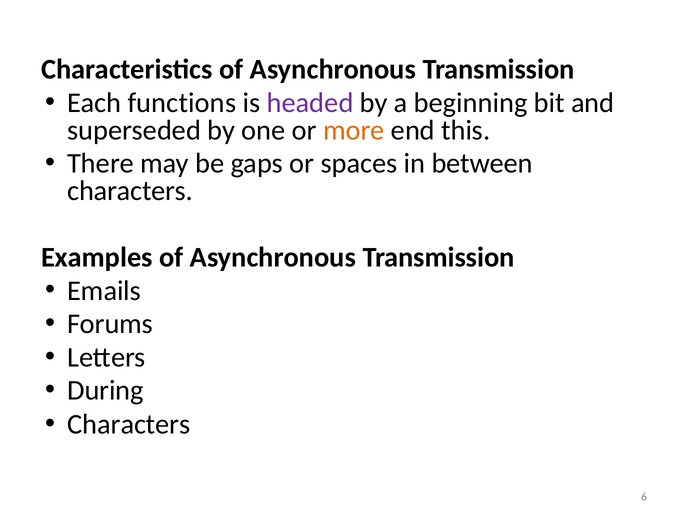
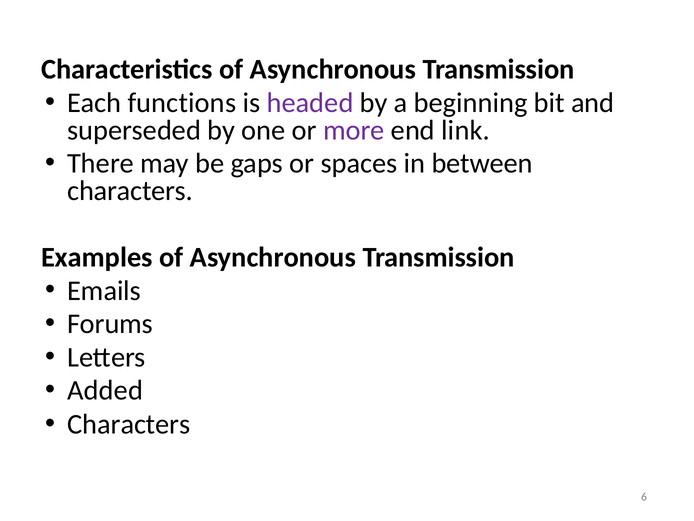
more colour: orange -> purple (354, 130)
this: this -> link (466, 130)
During: During -> Added (105, 390)
